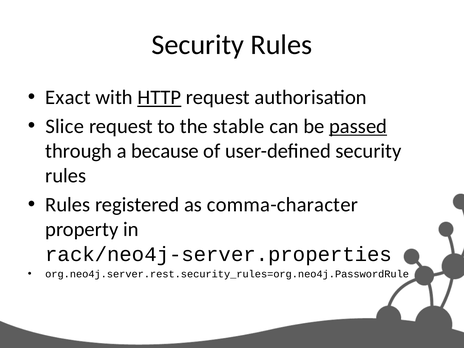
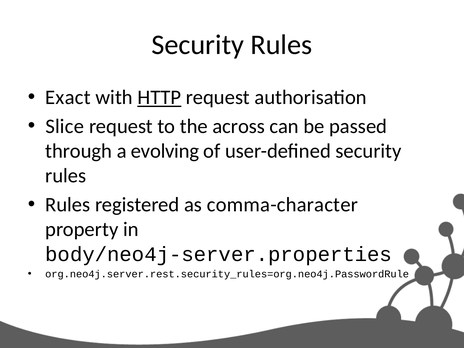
stable: stable -> across (239, 126)
passed underline: present -> none (358, 126)
because: because -> evolving (165, 151)
rack/neo4j-server.properties: rack/neo4j-server.properties -> body/neo4j-server.properties (219, 254)
